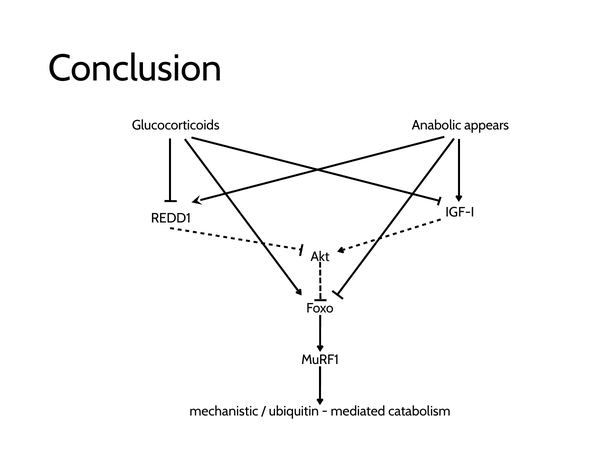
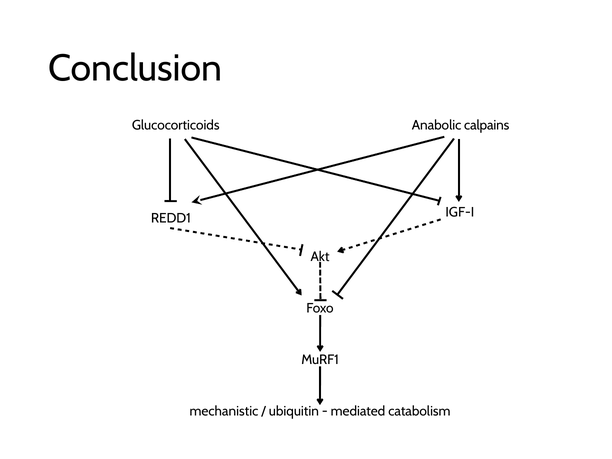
appears: appears -> calpains (487, 125)
